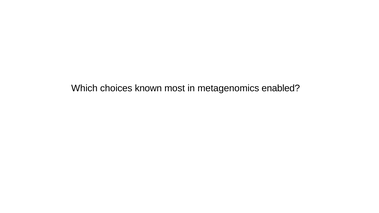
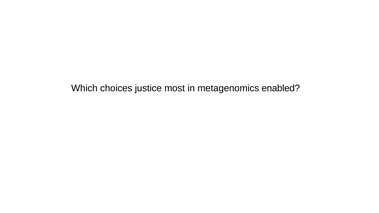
known: known -> justice (148, 88)
